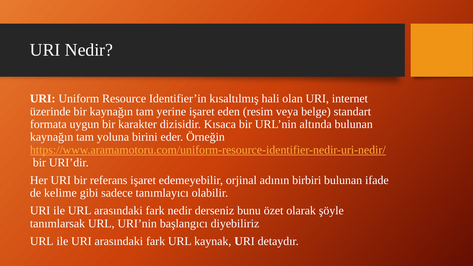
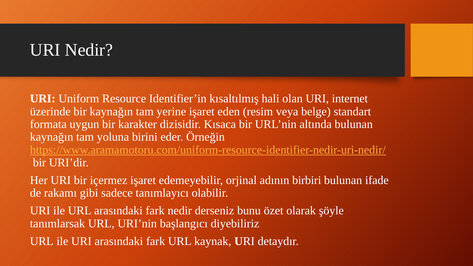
referans: referans -> içermez (109, 180)
kelime: kelime -> rakamı (60, 193)
